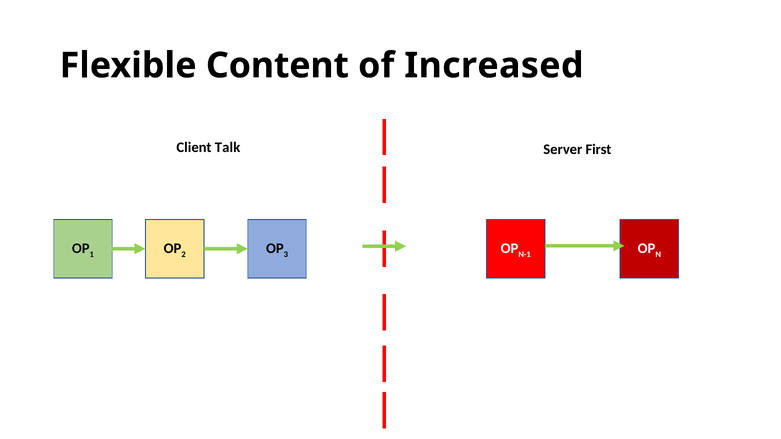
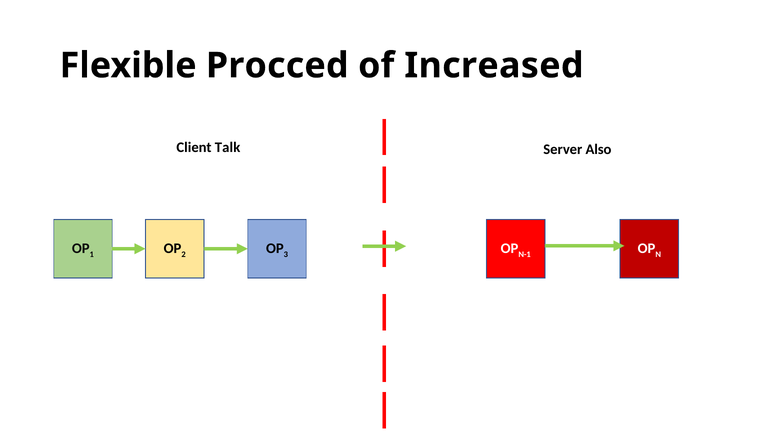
Content: Content -> Procced (277, 66)
First: First -> Also (598, 150)
